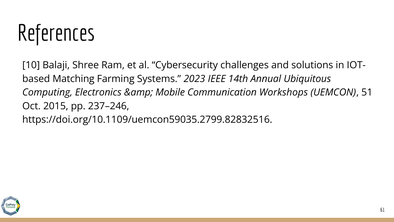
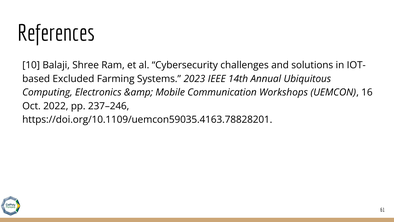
Matching: Matching -> Excluded (73, 79)
51: 51 -> 16 (367, 92)
2015: 2015 -> 2022 (56, 106)
https://doi.org/10.1109/uemcon59035.2799.82832516: https://doi.org/10.1109/uemcon59035.2799.82832516 -> https://doi.org/10.1109/uemcon59035.4163.78828201 (147, 119)
